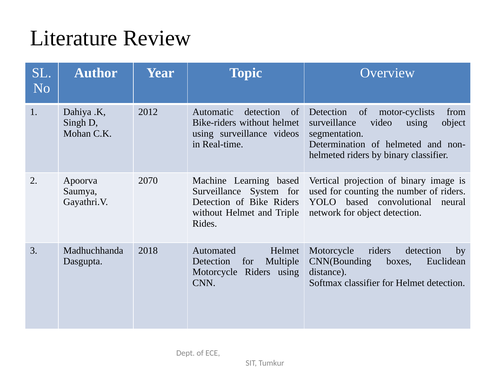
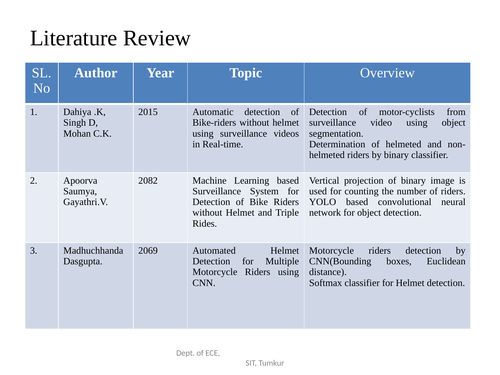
2012: 2012 -> 2015 (148, 112)
2070: 2070 -> 2082 (148, 180)
2018: 2018 -> 2069 (148, 251)
